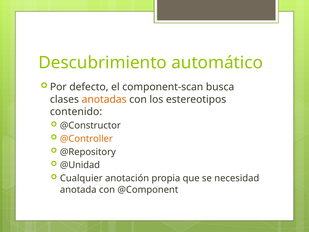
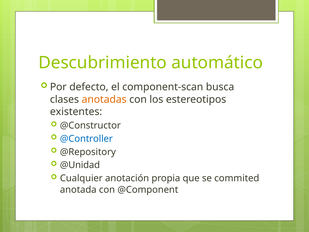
contenido: contenido -> existentes (76, 112)
@Controller colour: orange -> blue (86, 139)
necesidad: necesidad -> commited (237, 178)
